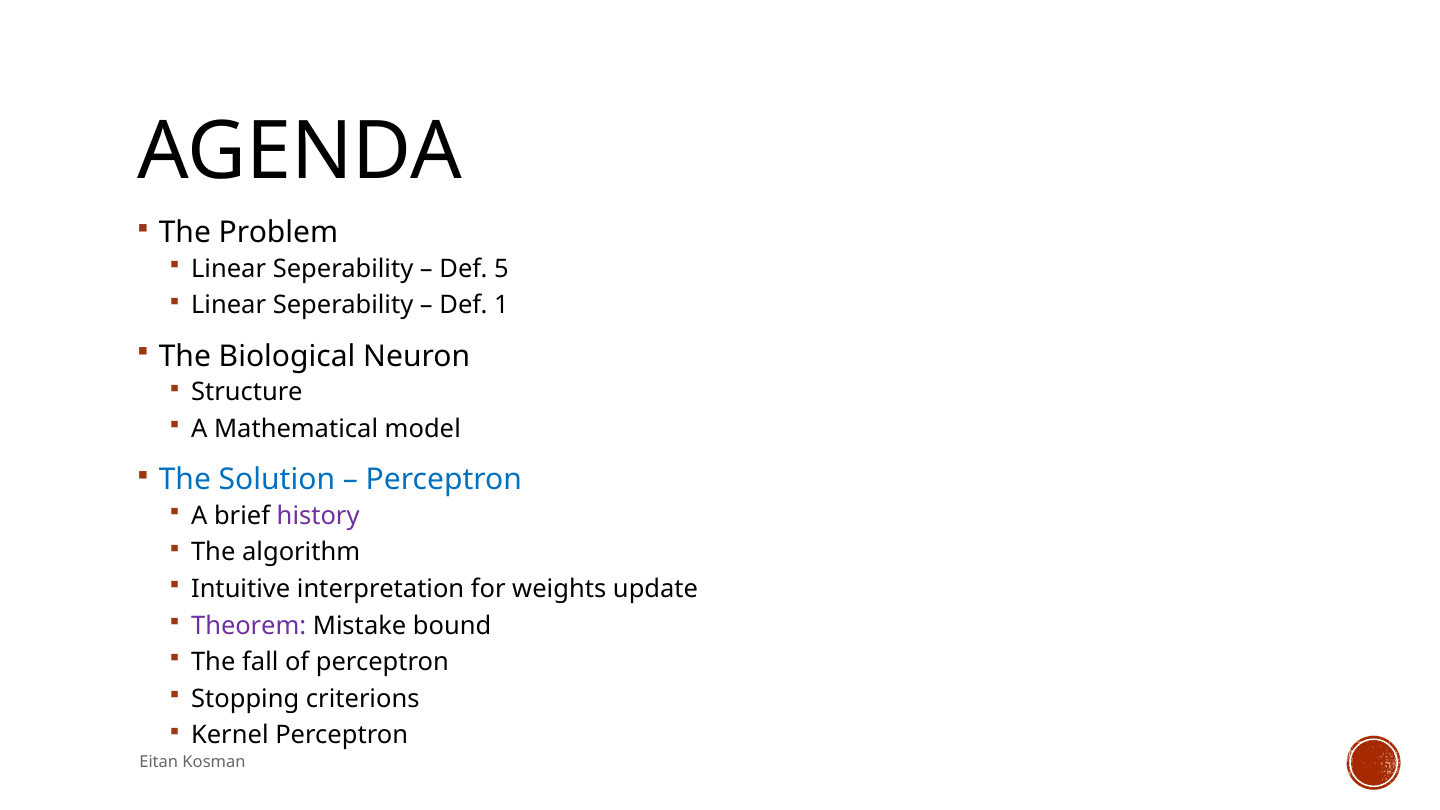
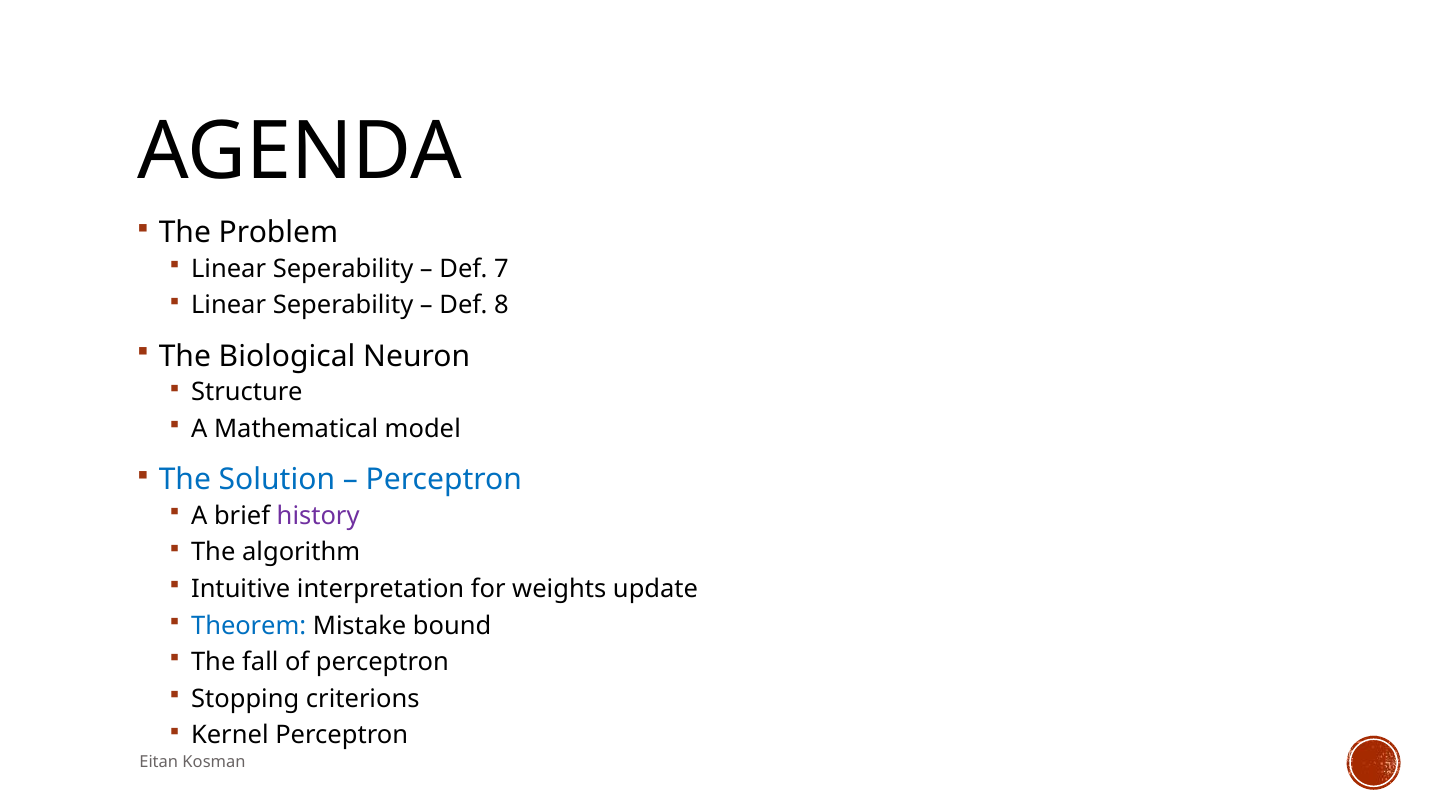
5: 5 -> 7 (501, 269)
1: 1 -> 8 (501, 305)
Theorem colour: purple -> blue (249, 626)
